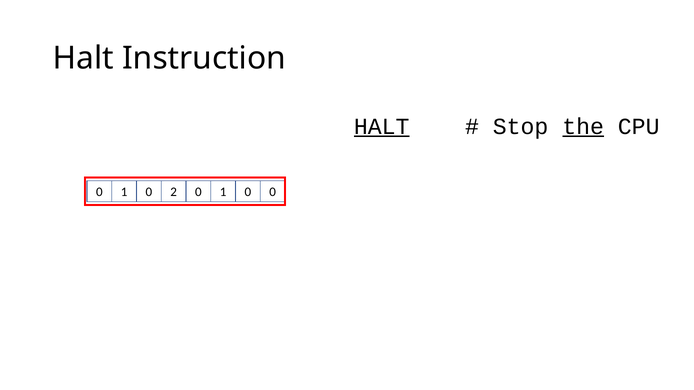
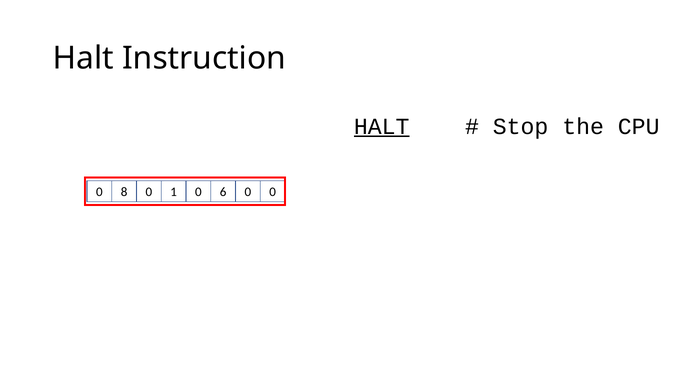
the underline: present -> none (583, 127)
1: 1 -> 8 (124, 192)
2: 2 -> 1 (174, 192)
1: 1 -> 6 (223, 192)
